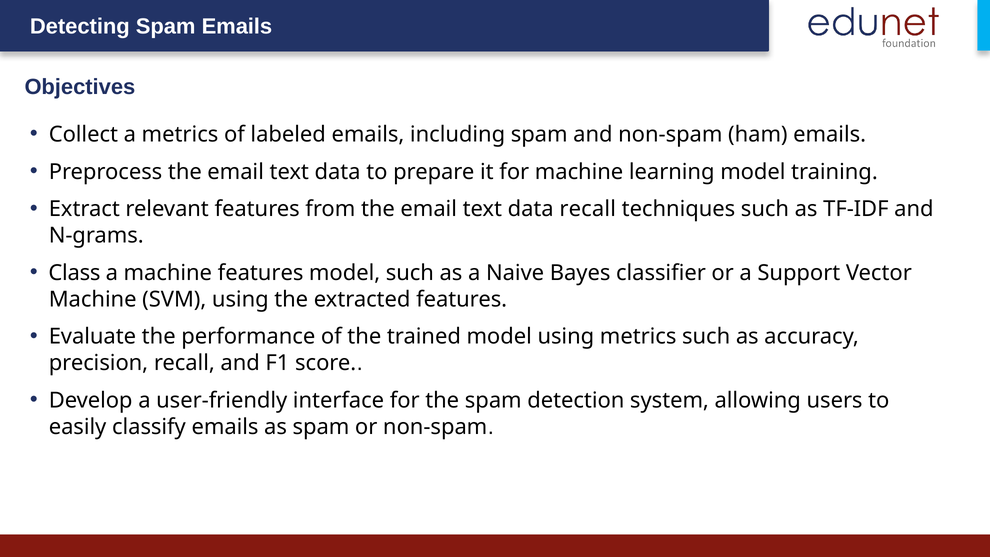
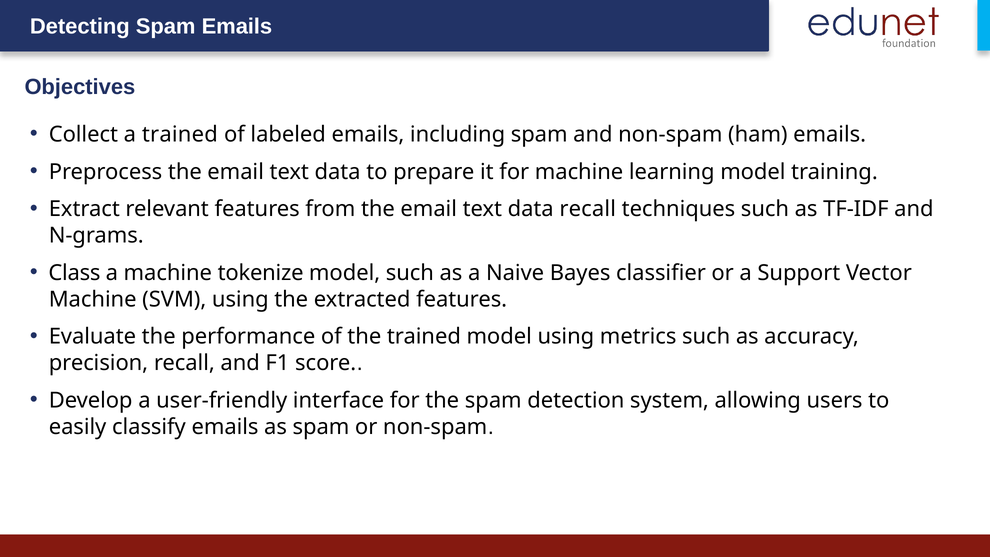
a metrics: metrics -> trained (180, 134)
machine features: features -> tokenize (261, 273)
